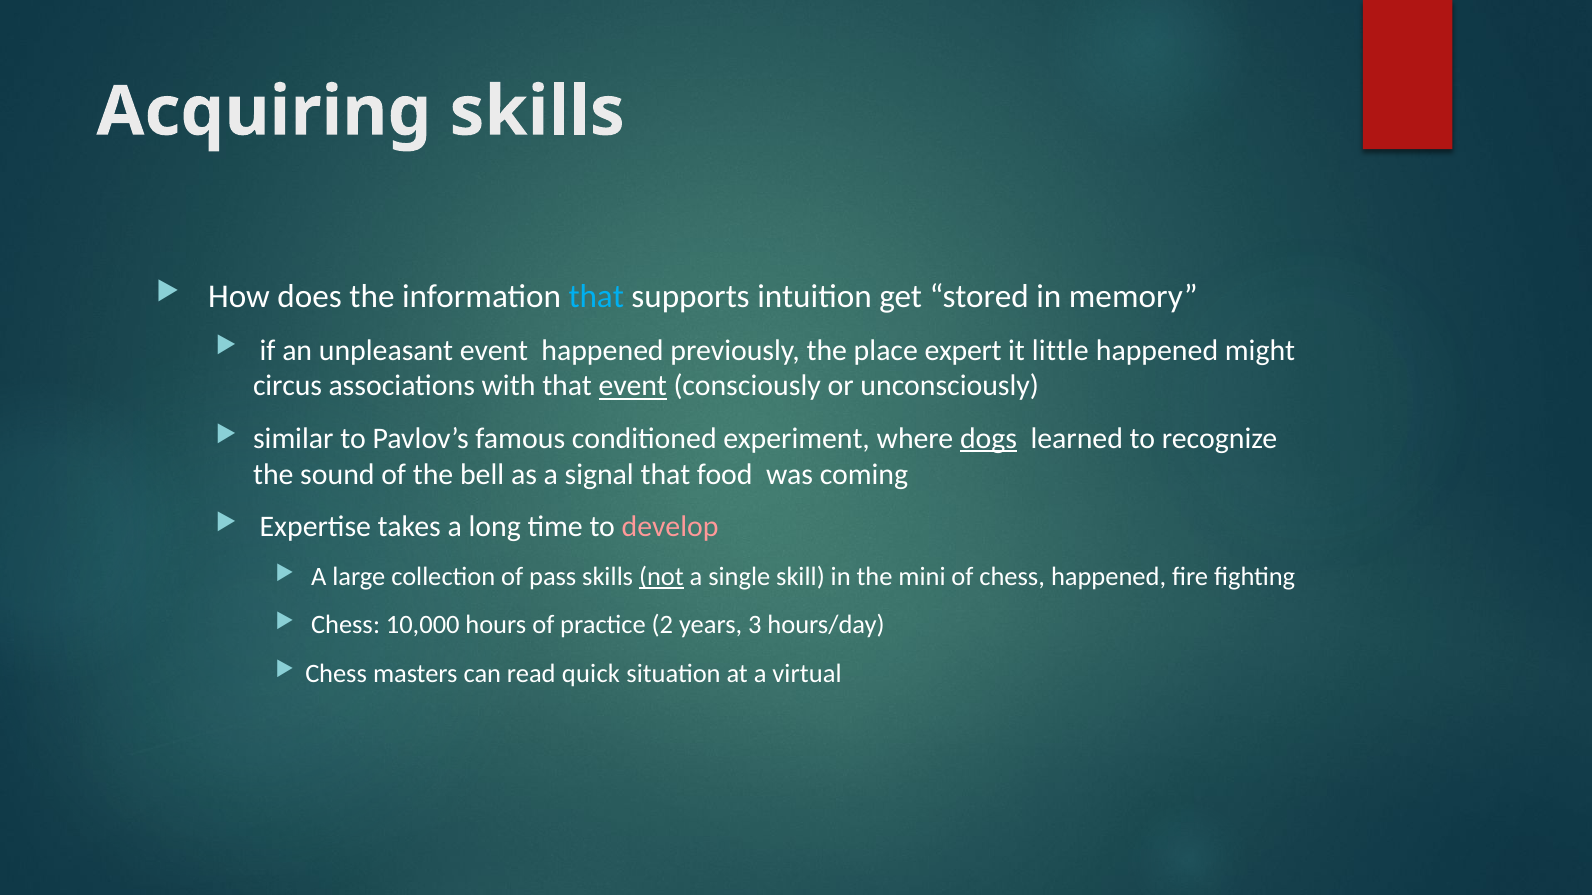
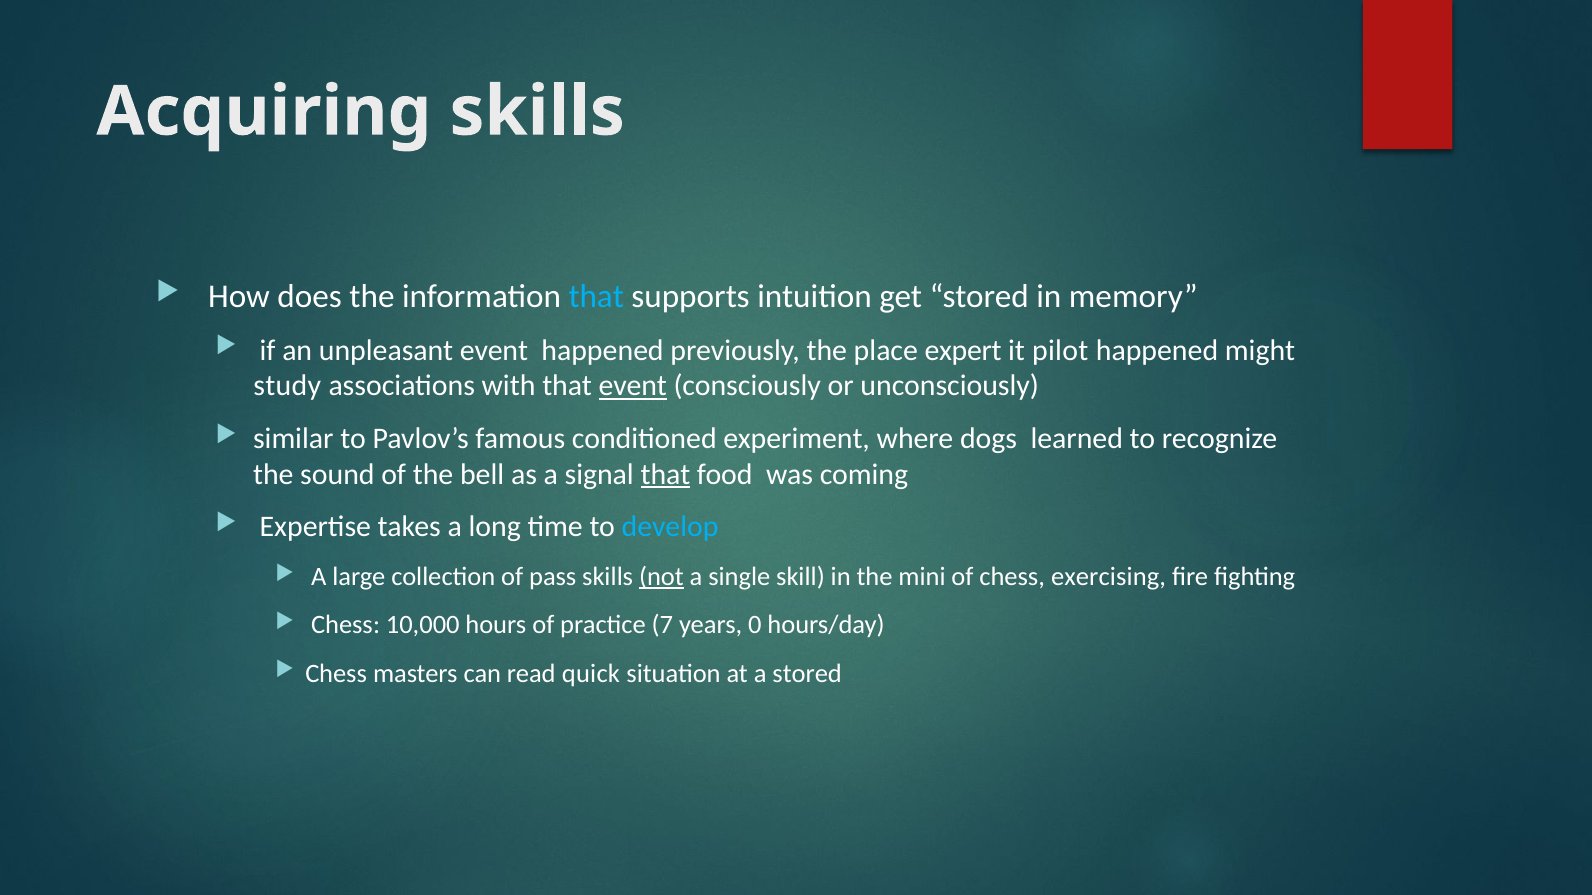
little: little -> pilot (1060, 351)
circus: circus -> study (287, 386)
dogs underline: present -> none (989, 439)
that underline: none -> present (666, 475)
develop colour: pink -> light blue (670, 527)
chess happened: happened -> exercising (1108, 577)
2: 2 -> 7 (662, 625)
3: 3 -> 0 (755, 625)
a virtual: virtual -> stored (807, 674)
